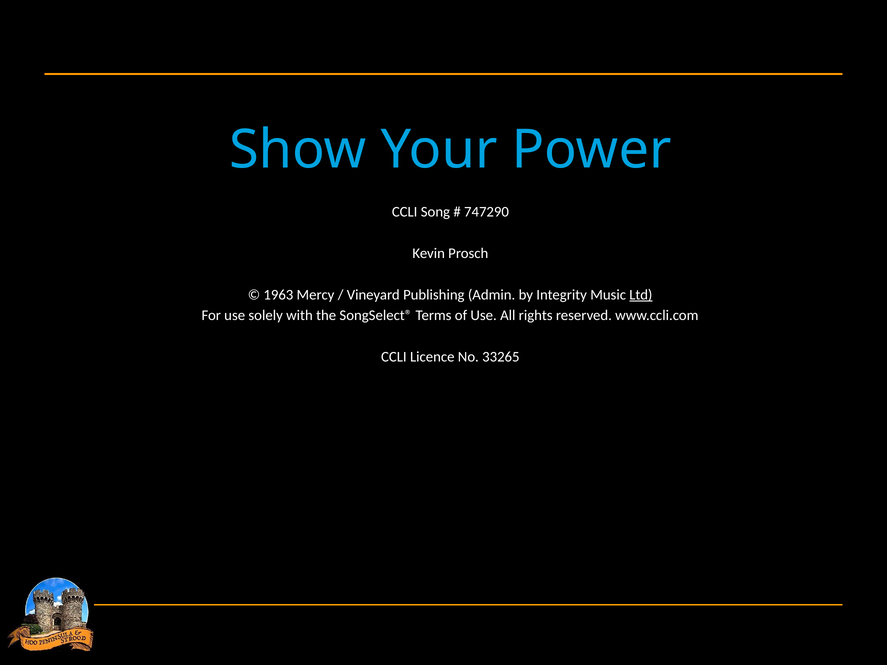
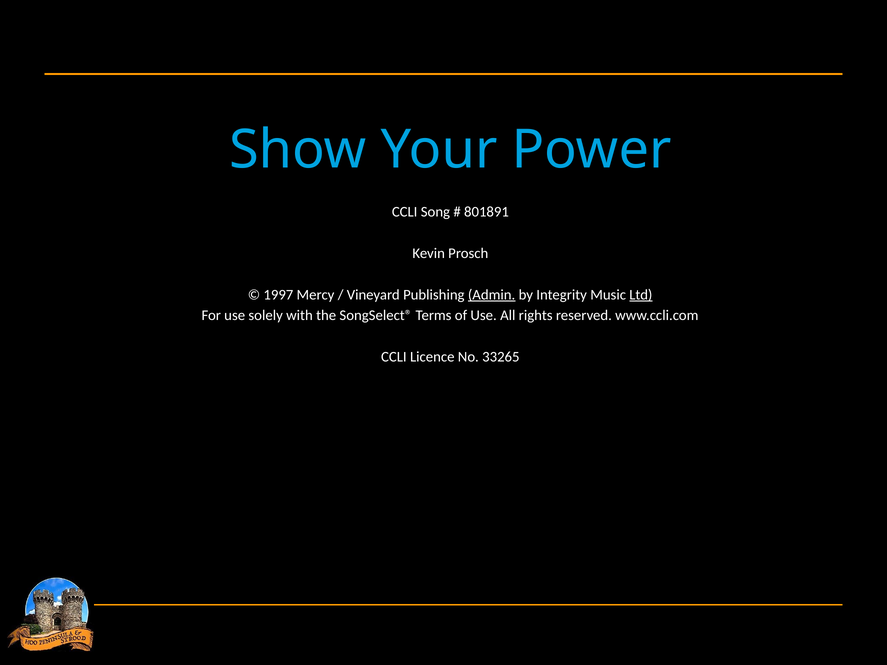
747290: 747290 -> 801891 (486, 212)
1963: 1963 -> 1997 (278, 295)
Admin underline: none -> present (492, 295)
